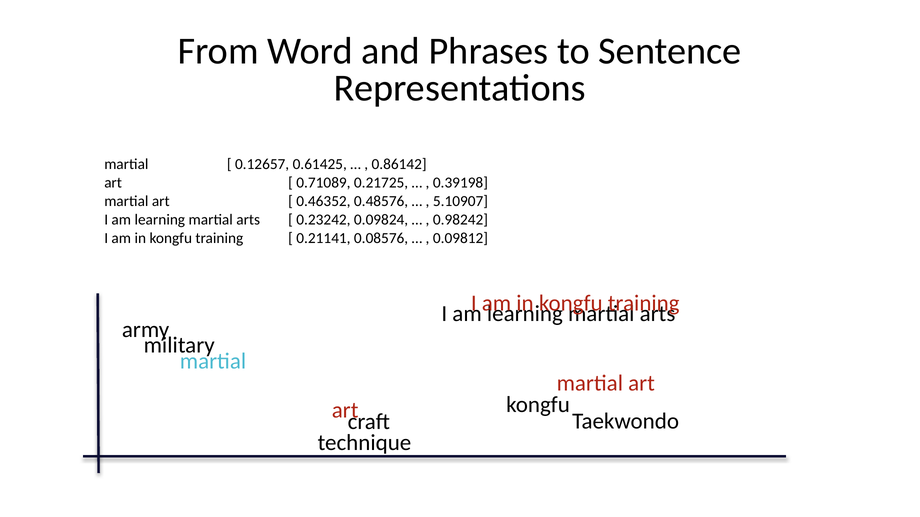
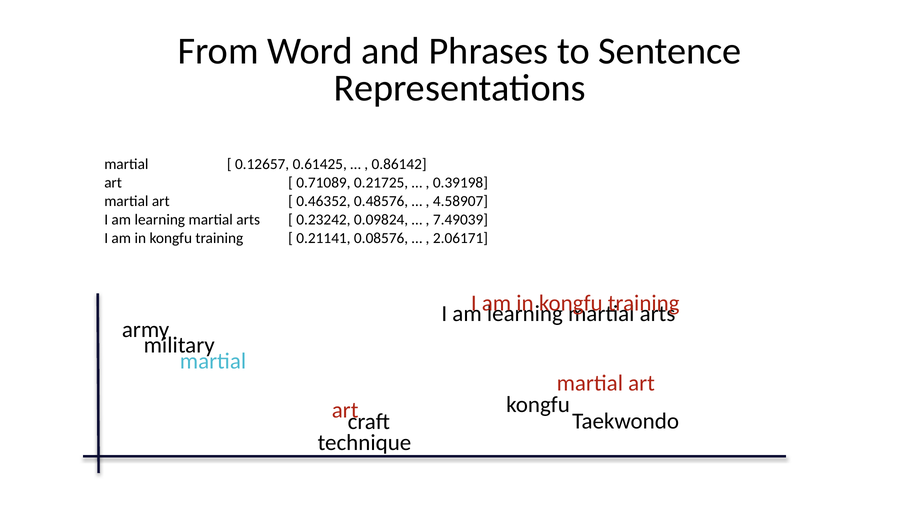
5.10907: 5.10907 -> 4.58907 (460, 201)
0.98242: 0.98242 -> 7.49039 (460, 220)
0.09812: 0.09812 -> 2.06171 (460, 238)
